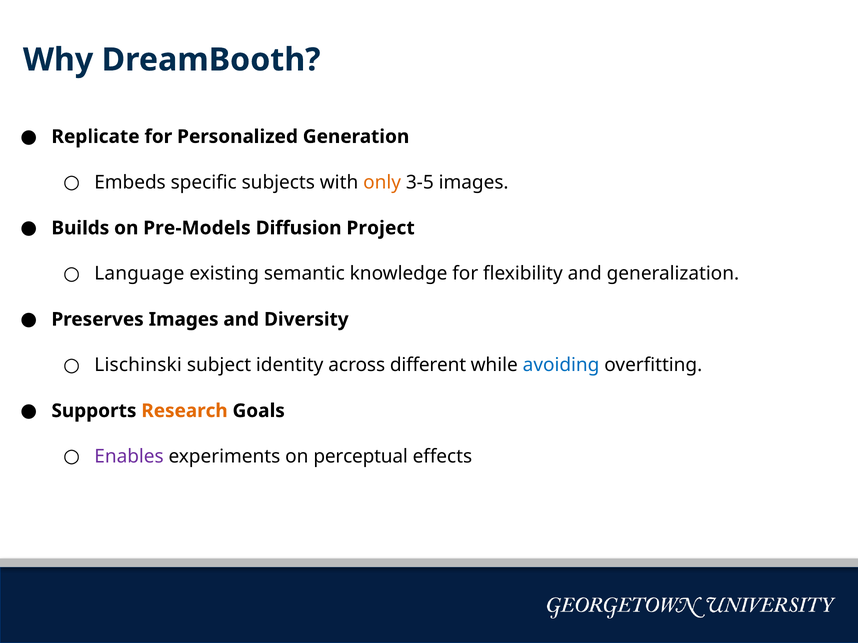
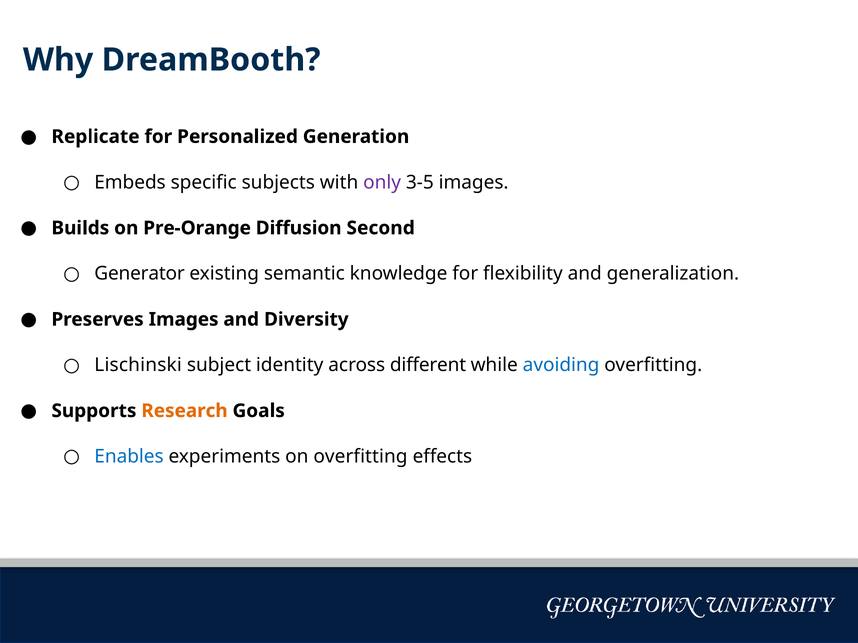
only colour: orange -> purple (382, 182)
Pre-Models: Pre-Models -> Pre-Orange (197, 228)
Project: Project -> Second (381, 228)
Language: Language -> Generator (140, 274)
Enables colour: purple -> blue (129, 457)
on perceptual: perceptual -> overfitting (360, 457)
